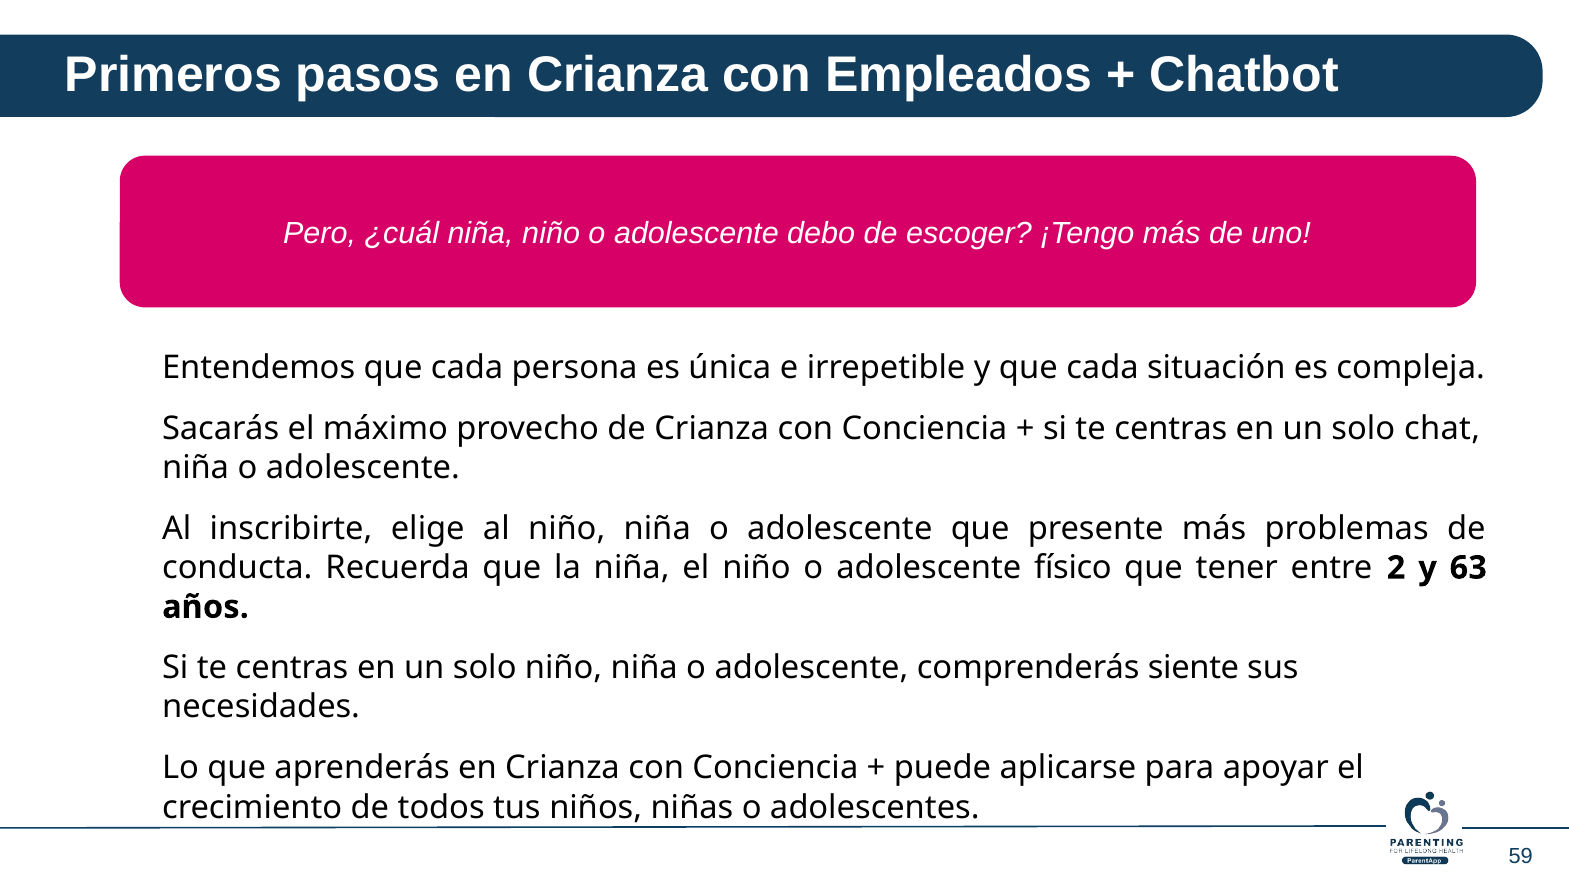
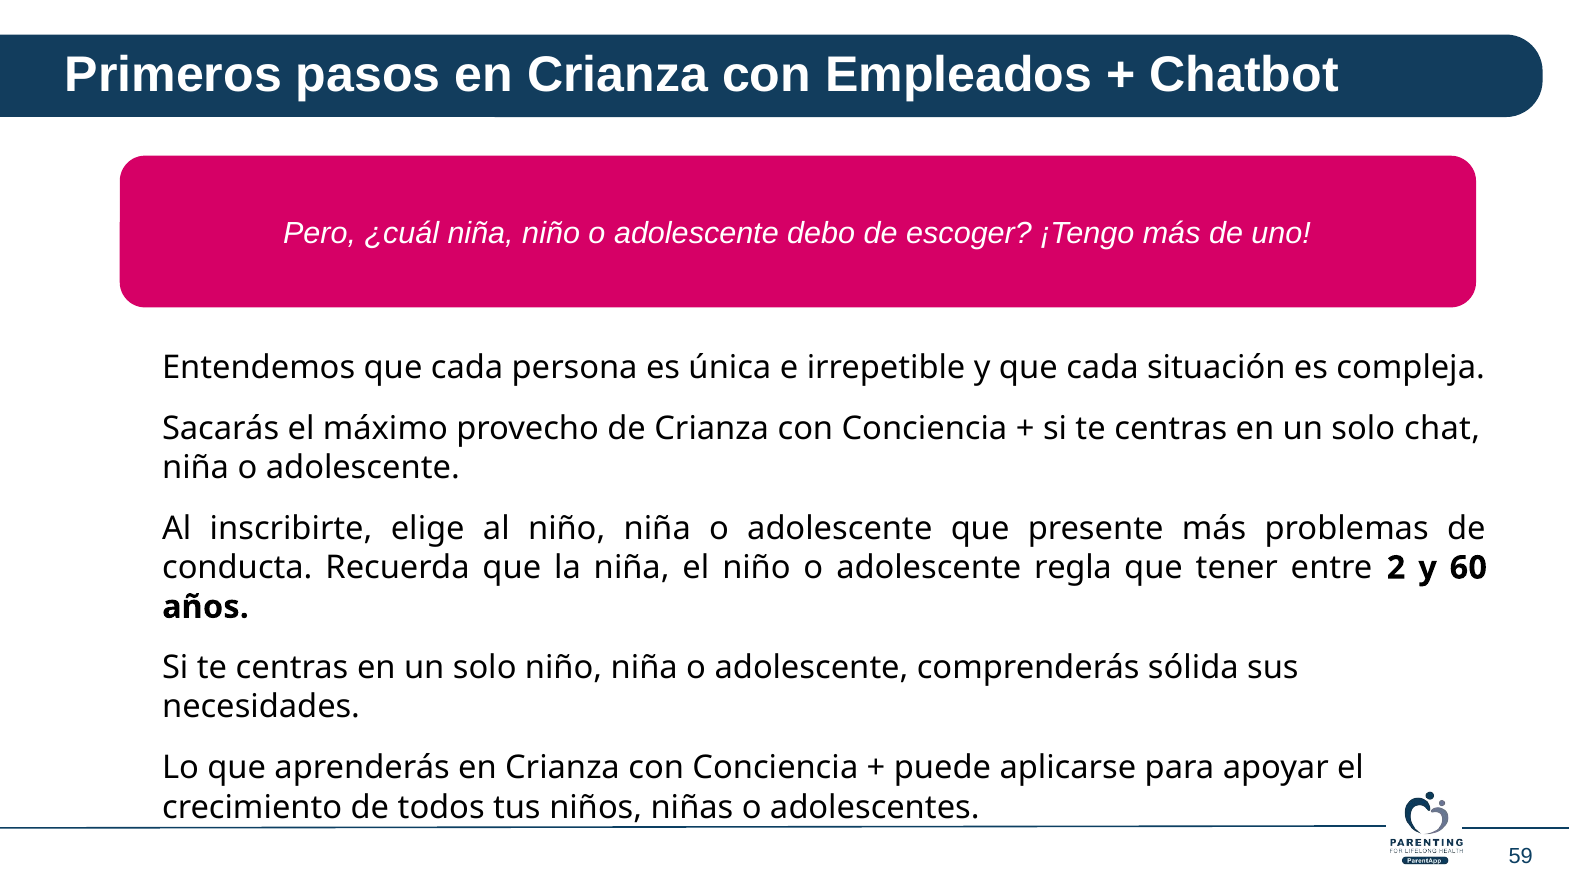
físico: físico -> regla (1073, 568)
63: 63 -> 60 (1468, 568)
siente: siente -> sólida (1193, 668)
